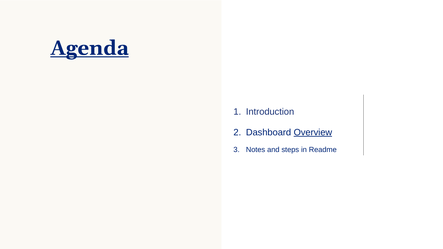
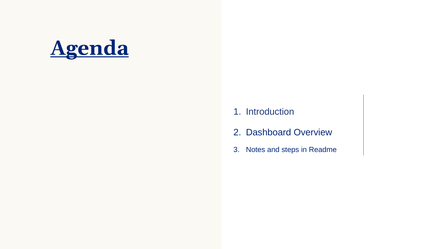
Overview underline: present -> none (313, 132)
